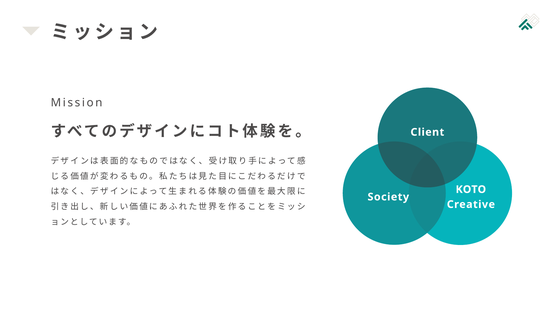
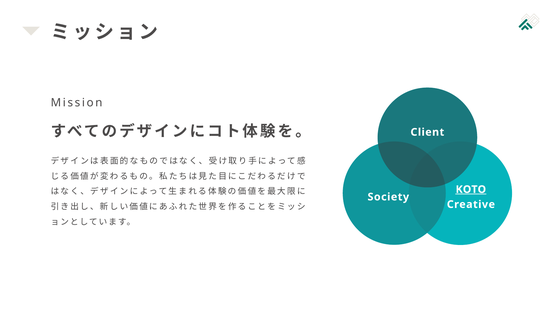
KOTO underline: none -> present (471, 189)
